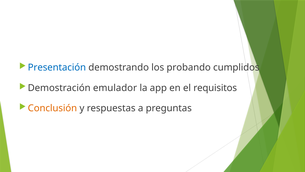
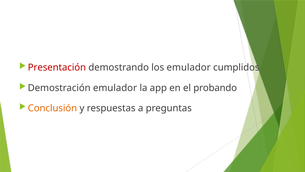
Presentación colour: blue -> red (57, 67)
los probando: probando -> emulador (189, 67)
requisitos: requisitos -> probando (215, 88)
